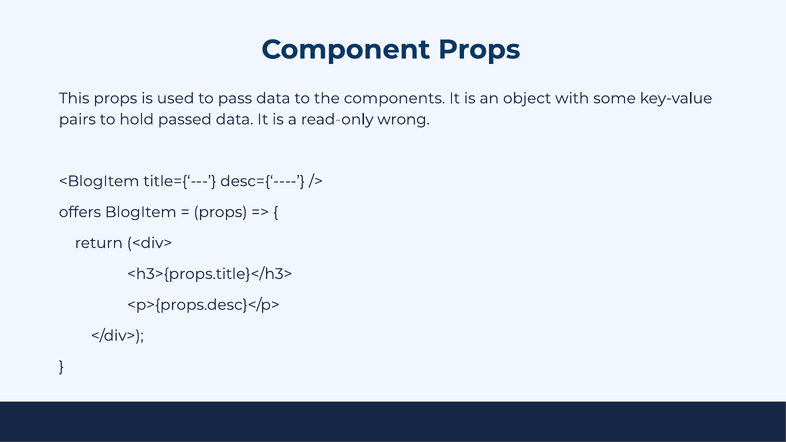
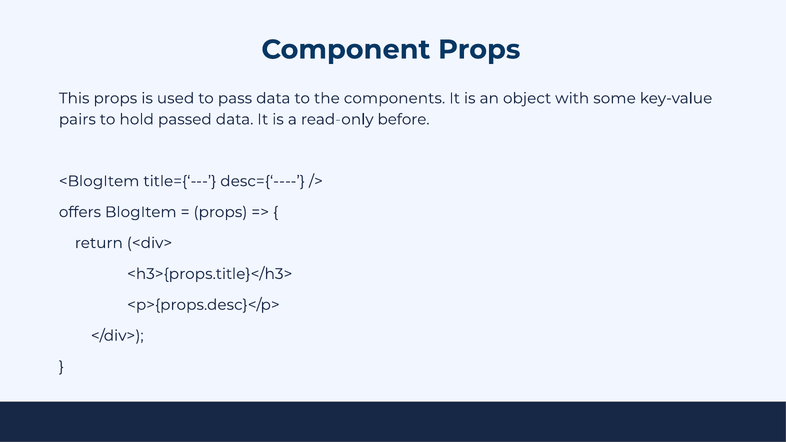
wrong: wrong -> before (404, 119)
